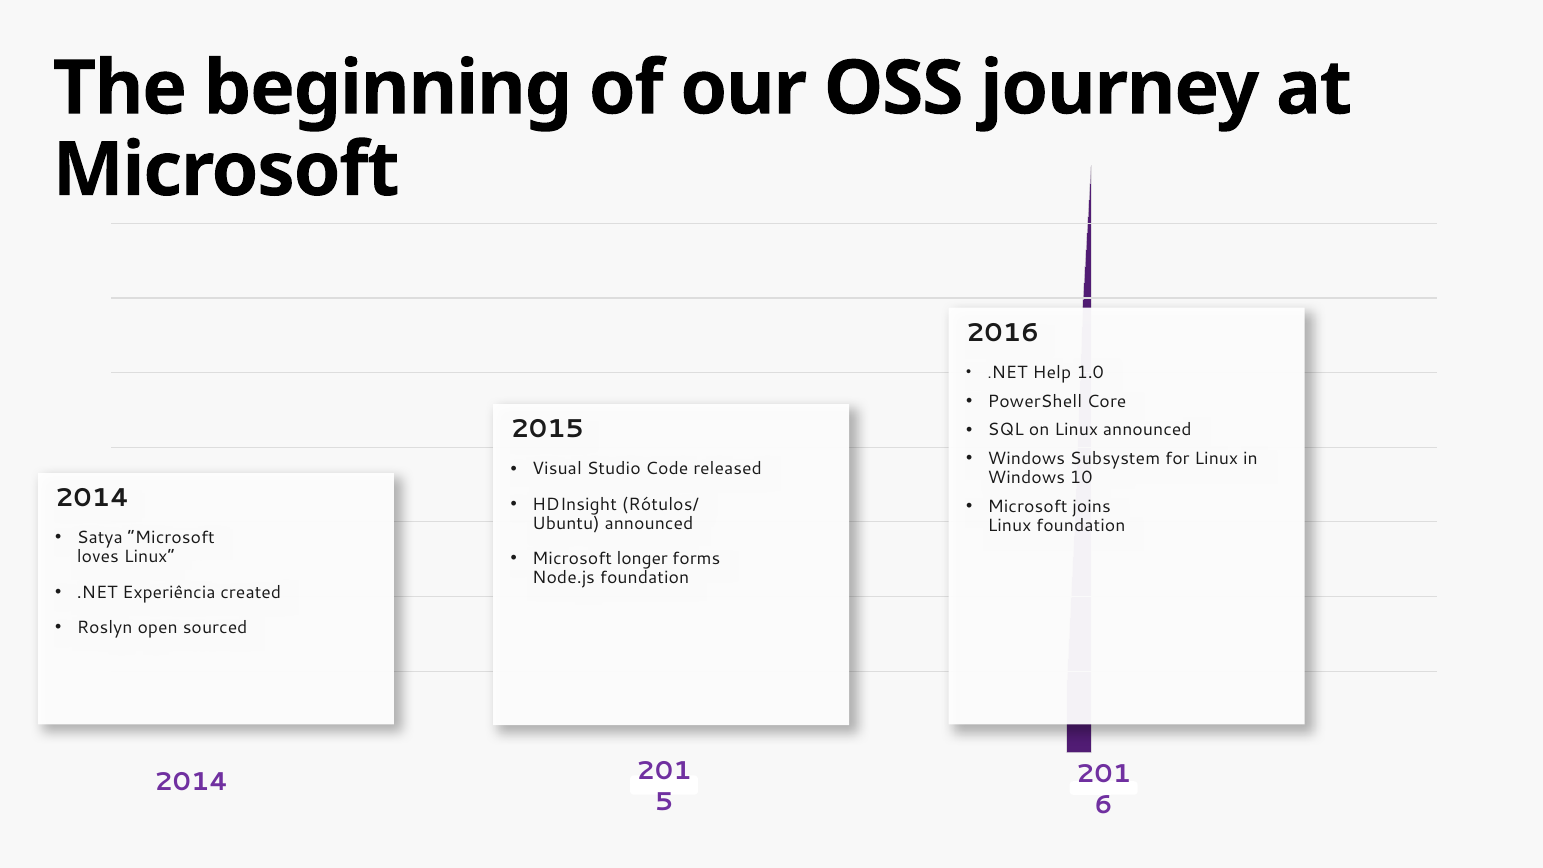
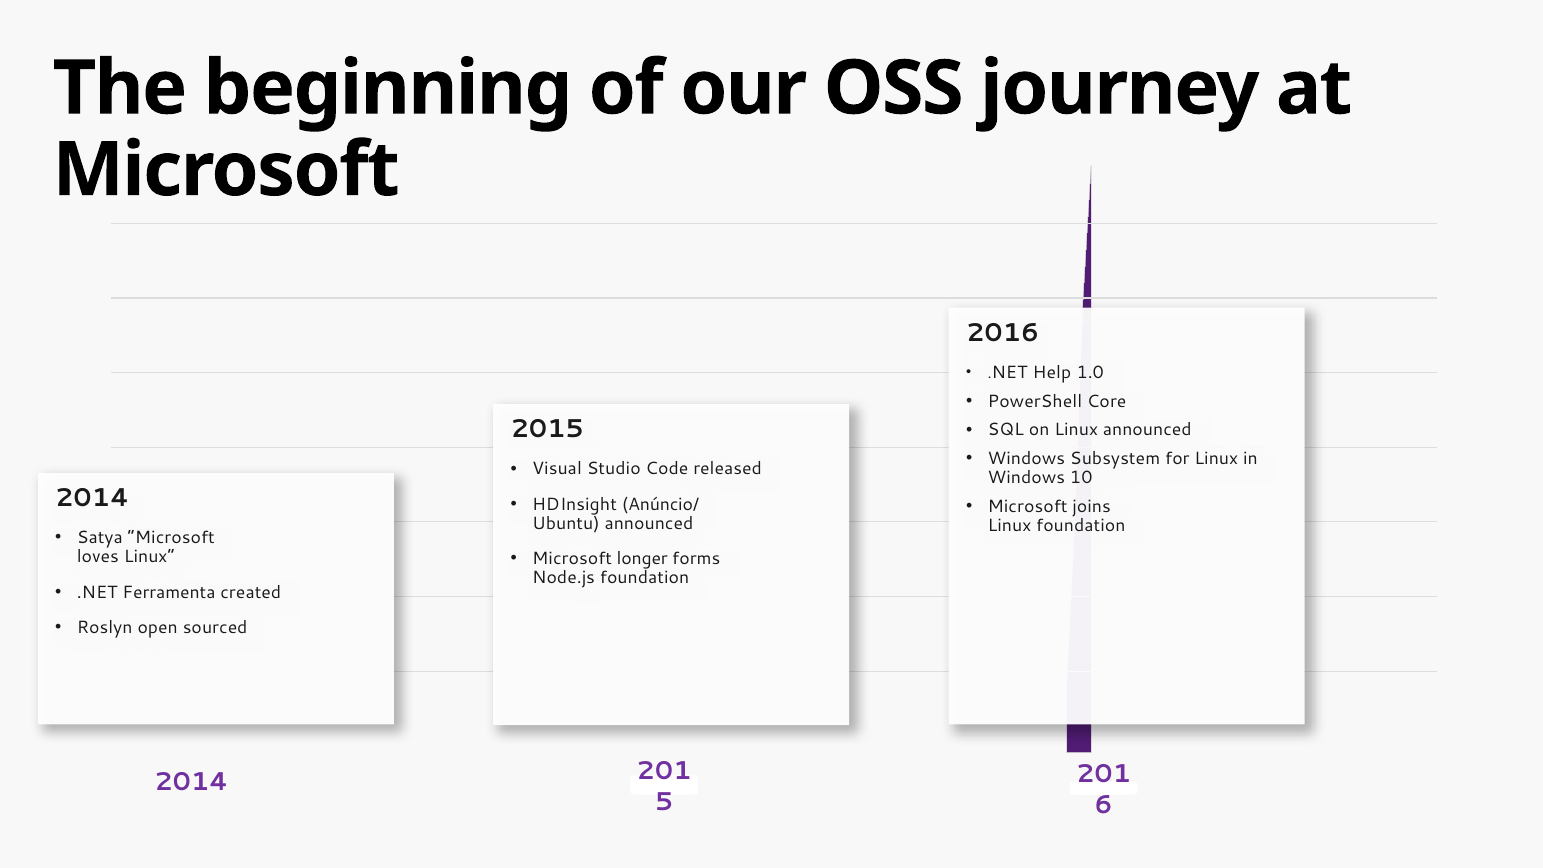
Rótulos/: Rótulos/ -> Anúncio/ (660, 504)
Experiência: Experiência -> Ferramenta (169, 592)
